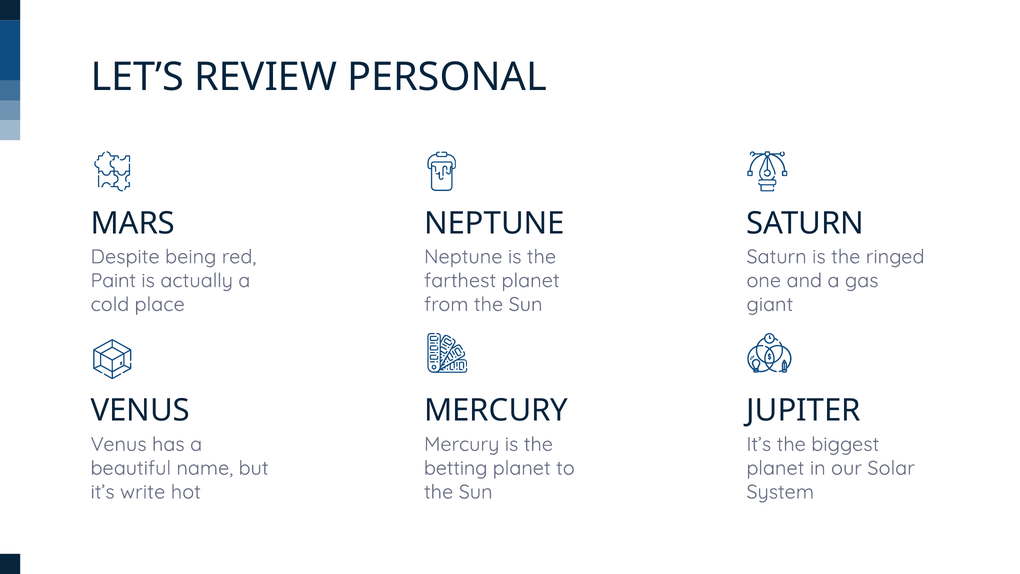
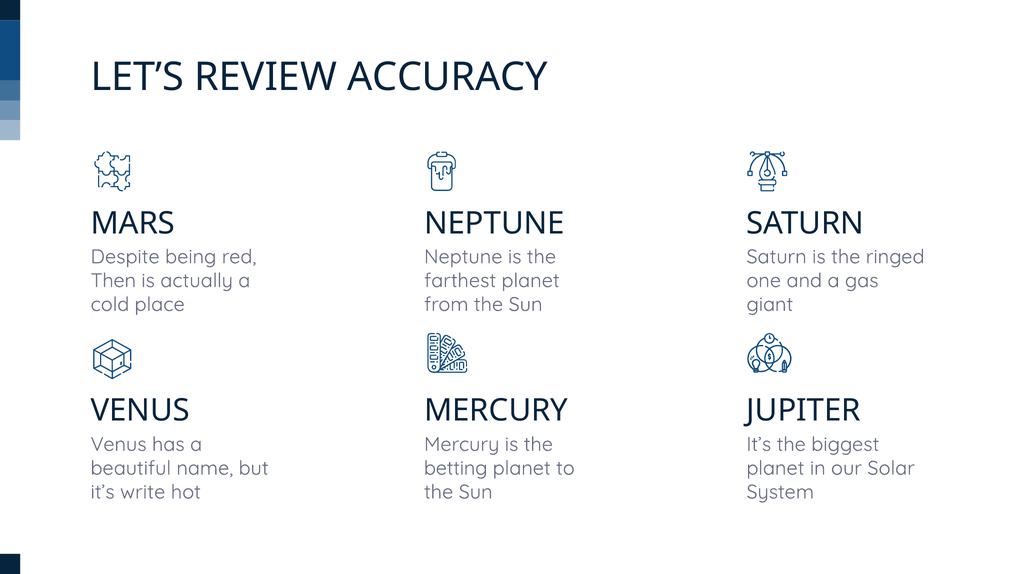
PERSONAL: PERSONAL -> ACCURACY (447, 77)
Paint: Paint -> Then (113, 280)
